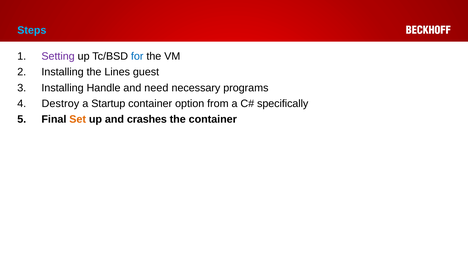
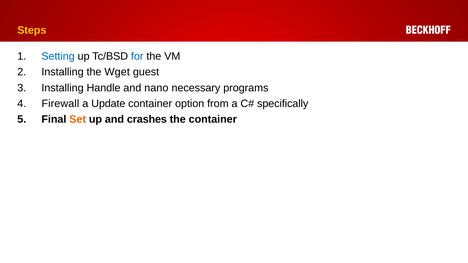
Steps colour: light blue -> yellow (32, 30)
Setting colour: purple -> blue (58, 56)
Lines: Lines -> Wget (117, 72)
need: need -> nano (156, 88)
Destroy: Destroy -> Firewall (60, 104)
Startup: Startup -> Update (108, 104)
